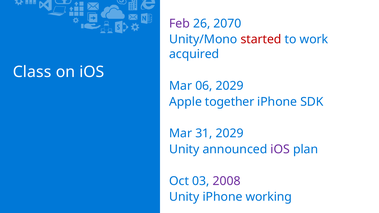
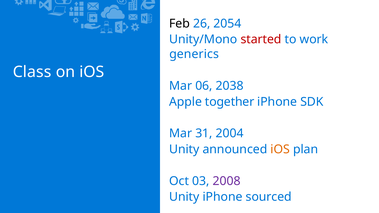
Feb colour: purple -> black (180, 24)
2070: 2070 -> 2054 (227, 24)
acquired: acquired -> generics (194, 54)
06 2029: 2029 -> 2038 (230, 86)
31 2029: 2029 -> 2004 (230, 134)
iOS colour: purple -> orange (280, 149)
working: working -> sourced (269, 197)
